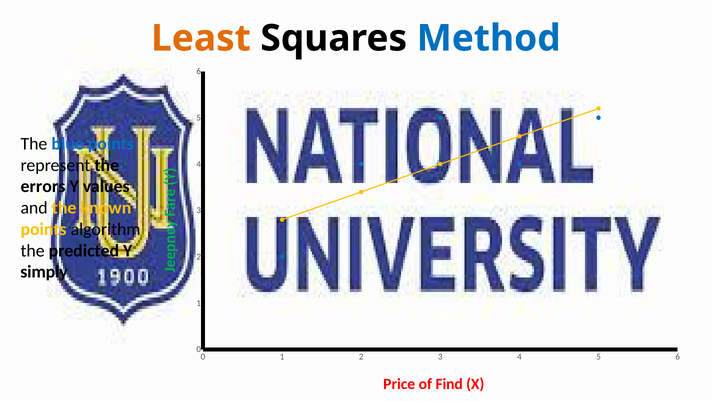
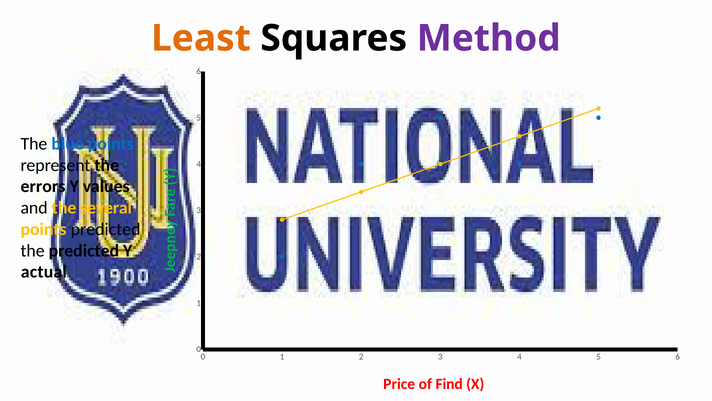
Method colour: blue -> purple (489, 38)
known: known -> several (106, 208)
points algorithm: algorithm -> predicted (106, 229)
simply: simply -> actual (44, 272)
